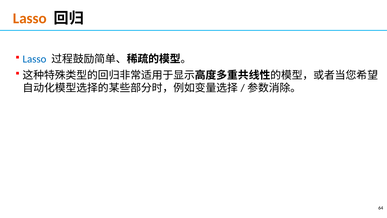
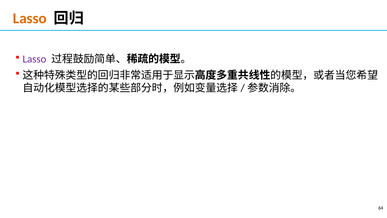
Lasso colour: blue -> purple (34, 59)
